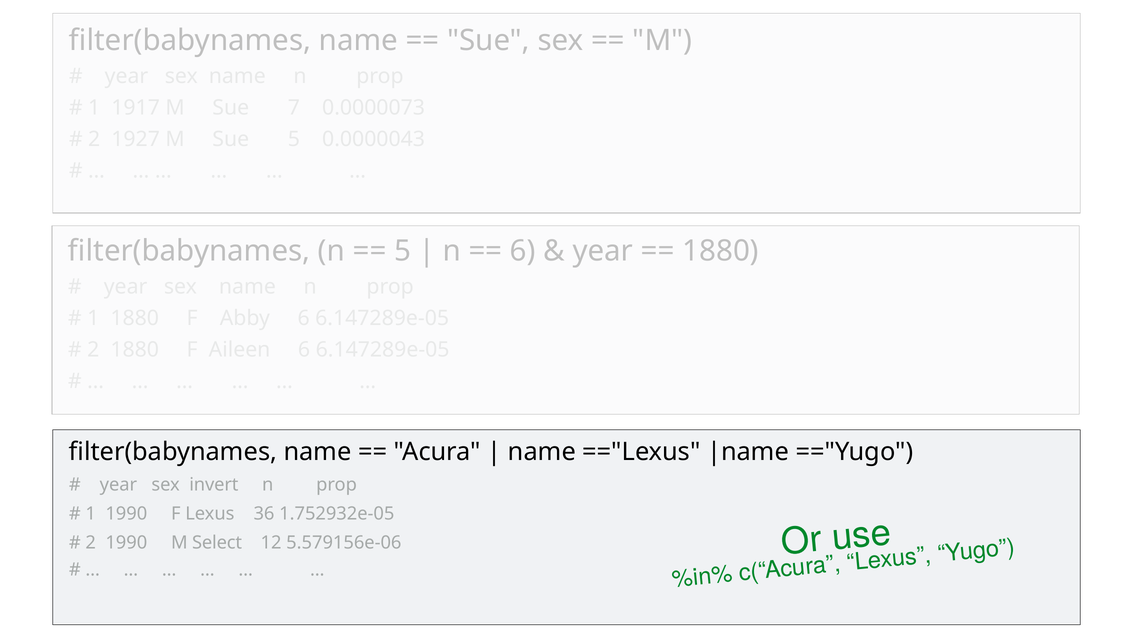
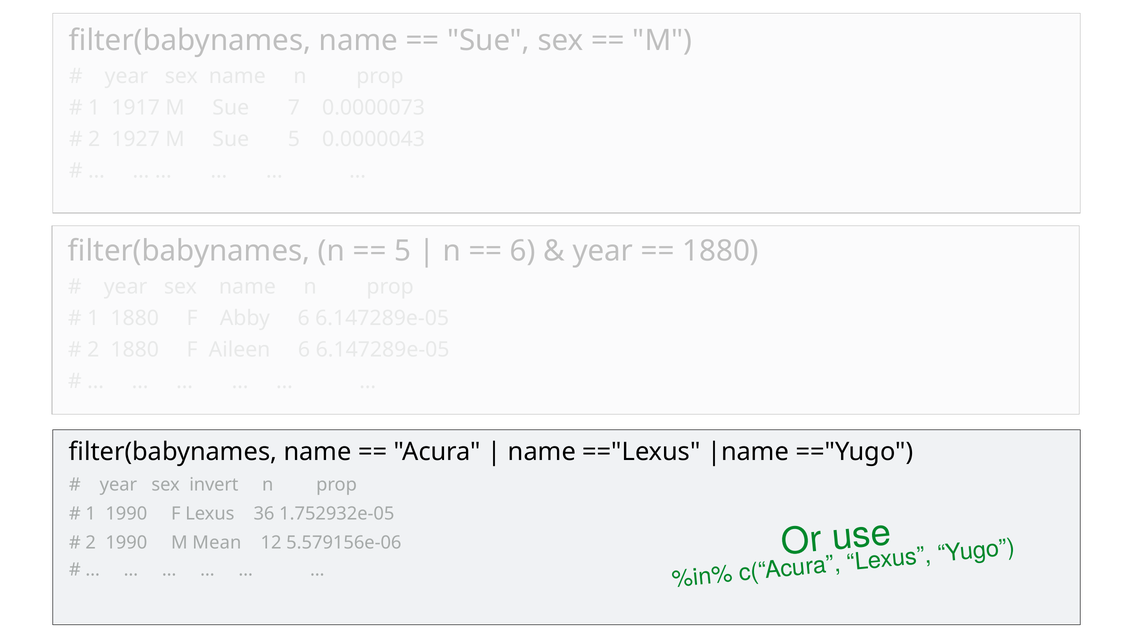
Select: Select -> Mean (217, 543)
